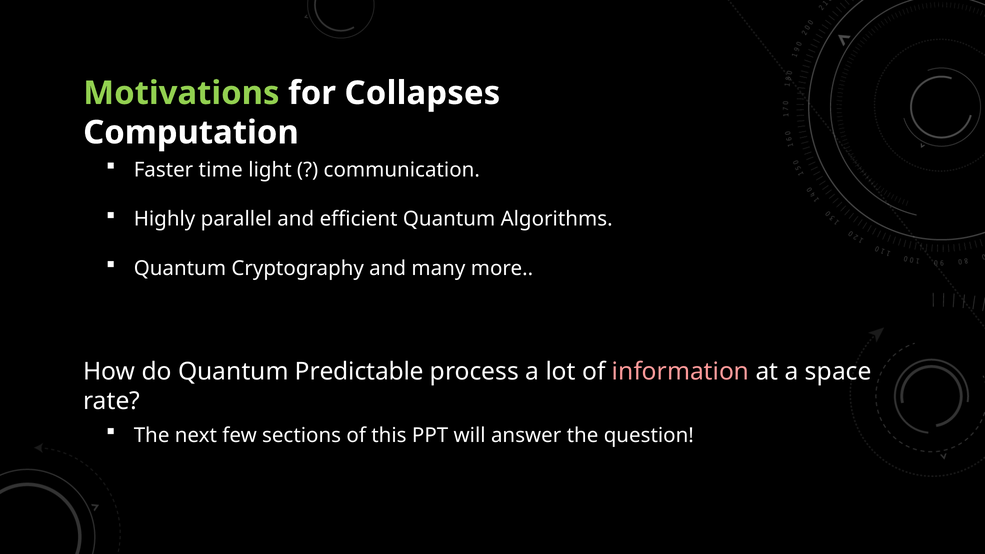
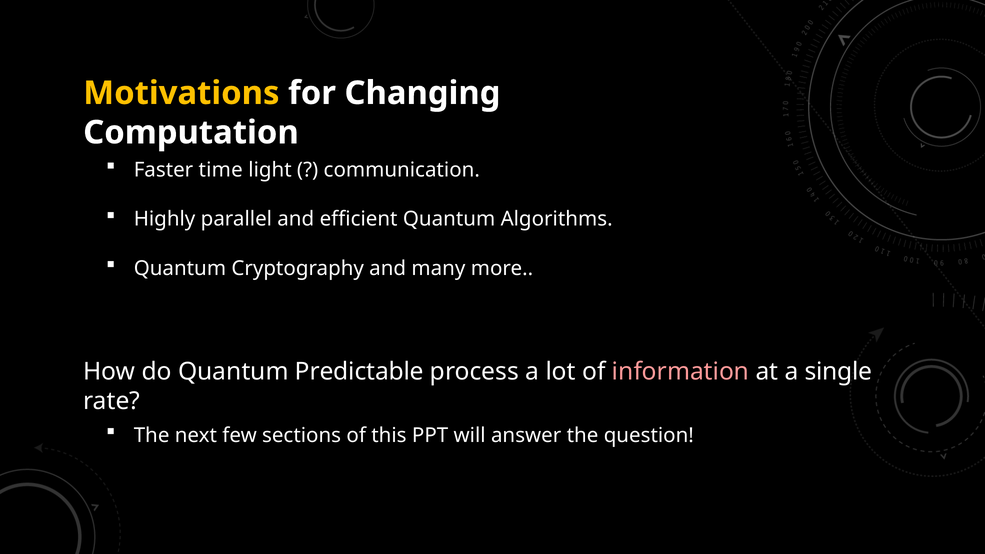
Motivations colour: light green -> yellow (181, 93)
Collapses: Collapses -> Changing (422, 93)
space: space -> single (839, 372)
